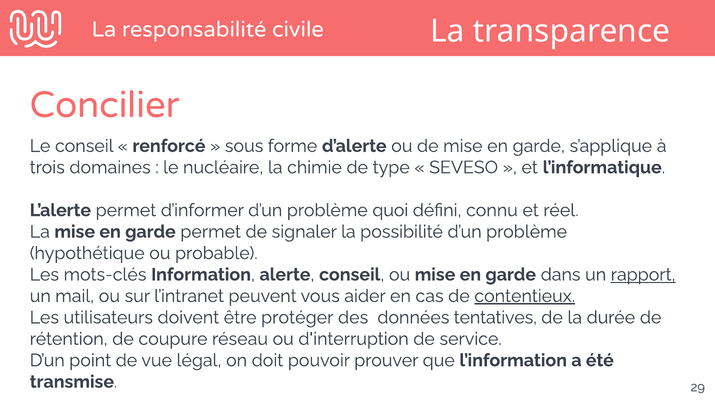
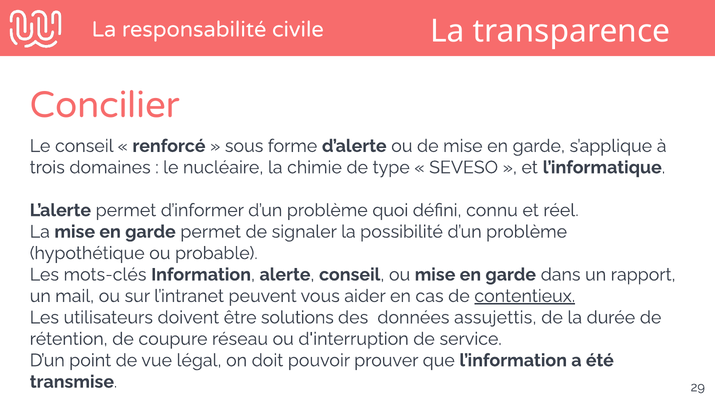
rapport underline: present -> none (643, 275)
protéger: protéger -> solutions (297, 318)
tentatives: tentatives -> assujettis (495, 318)
